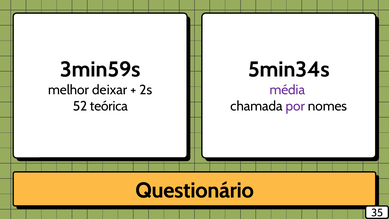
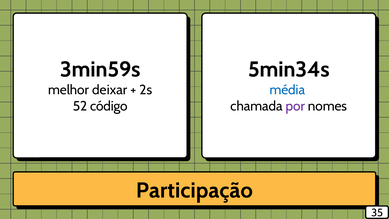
média colour: purple -> blue (287, 90)
teórica: teórica -> código (109, 106)
Questionário: Questionário -> Participação (194, 190)
